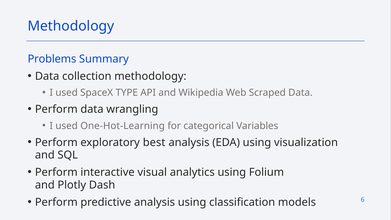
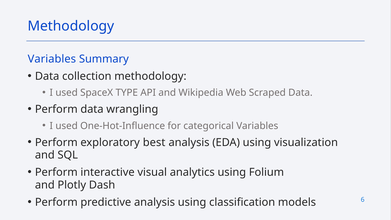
Problems: Problems -> Variables (52, 59)
One-Hot-Learning: One-Hot-Learning -> One-Hot-Influence (123, 126)
